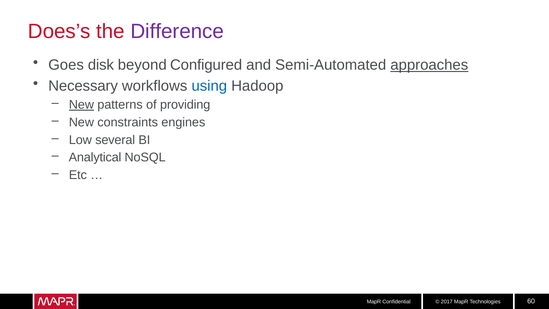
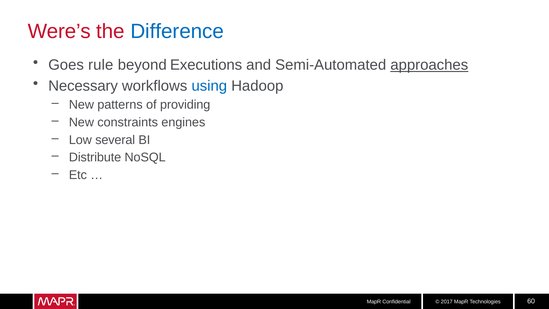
Does’s: Does’s -> Were’s (59, 31)
Difference colour: purple -> blue (177, 31)
disk: disk -> rule (101, 65)
Configured: Configured -> Executions (206, 65)
New underline: present -> none (81, 105)
Analytical: Analytical -> Distribute (95, 157)
